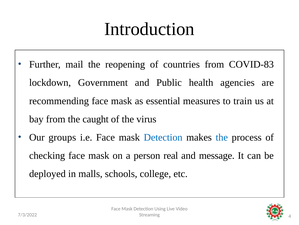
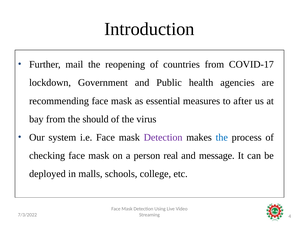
COVID-83: COVID-83 -> COVID-17 (251, 64)
train: train -> after (243, 101)
caught: caught -> should (96, 119)
groups: groups -> system (62, 137)
Detection colour: blue -> purple (163, 137)
